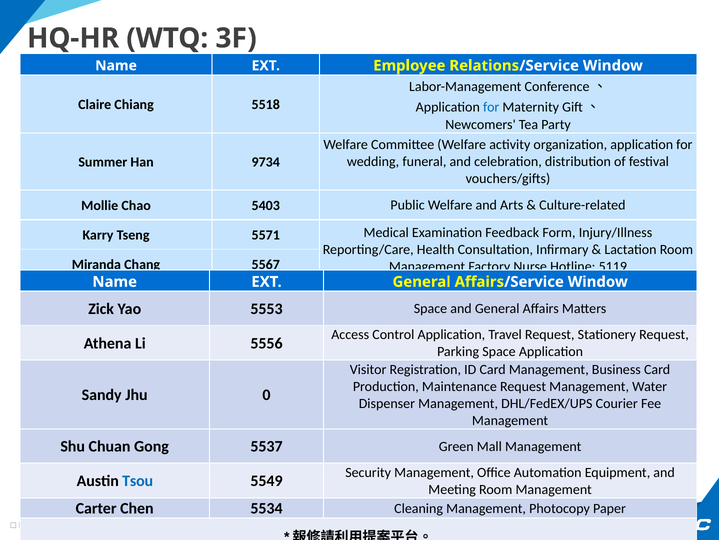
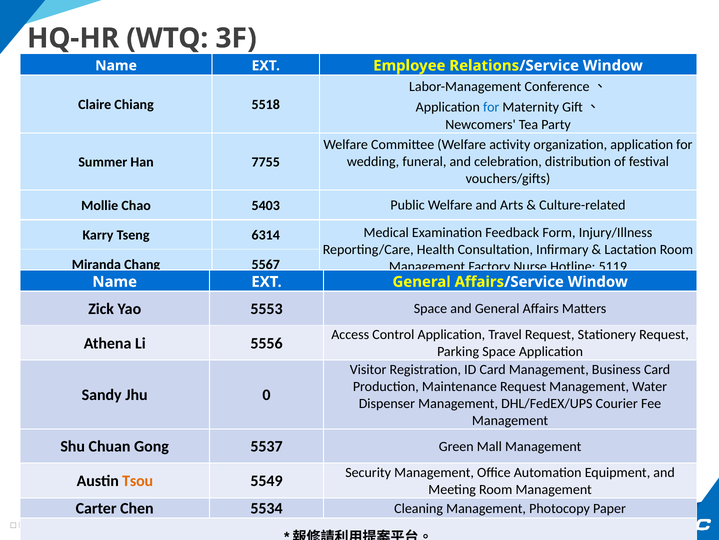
9734: 9734 -> 7755 (266, 162)
5571: 5571 -> 6314 (266, 235)
Tsou colour: blue -> orange (138, 480)
